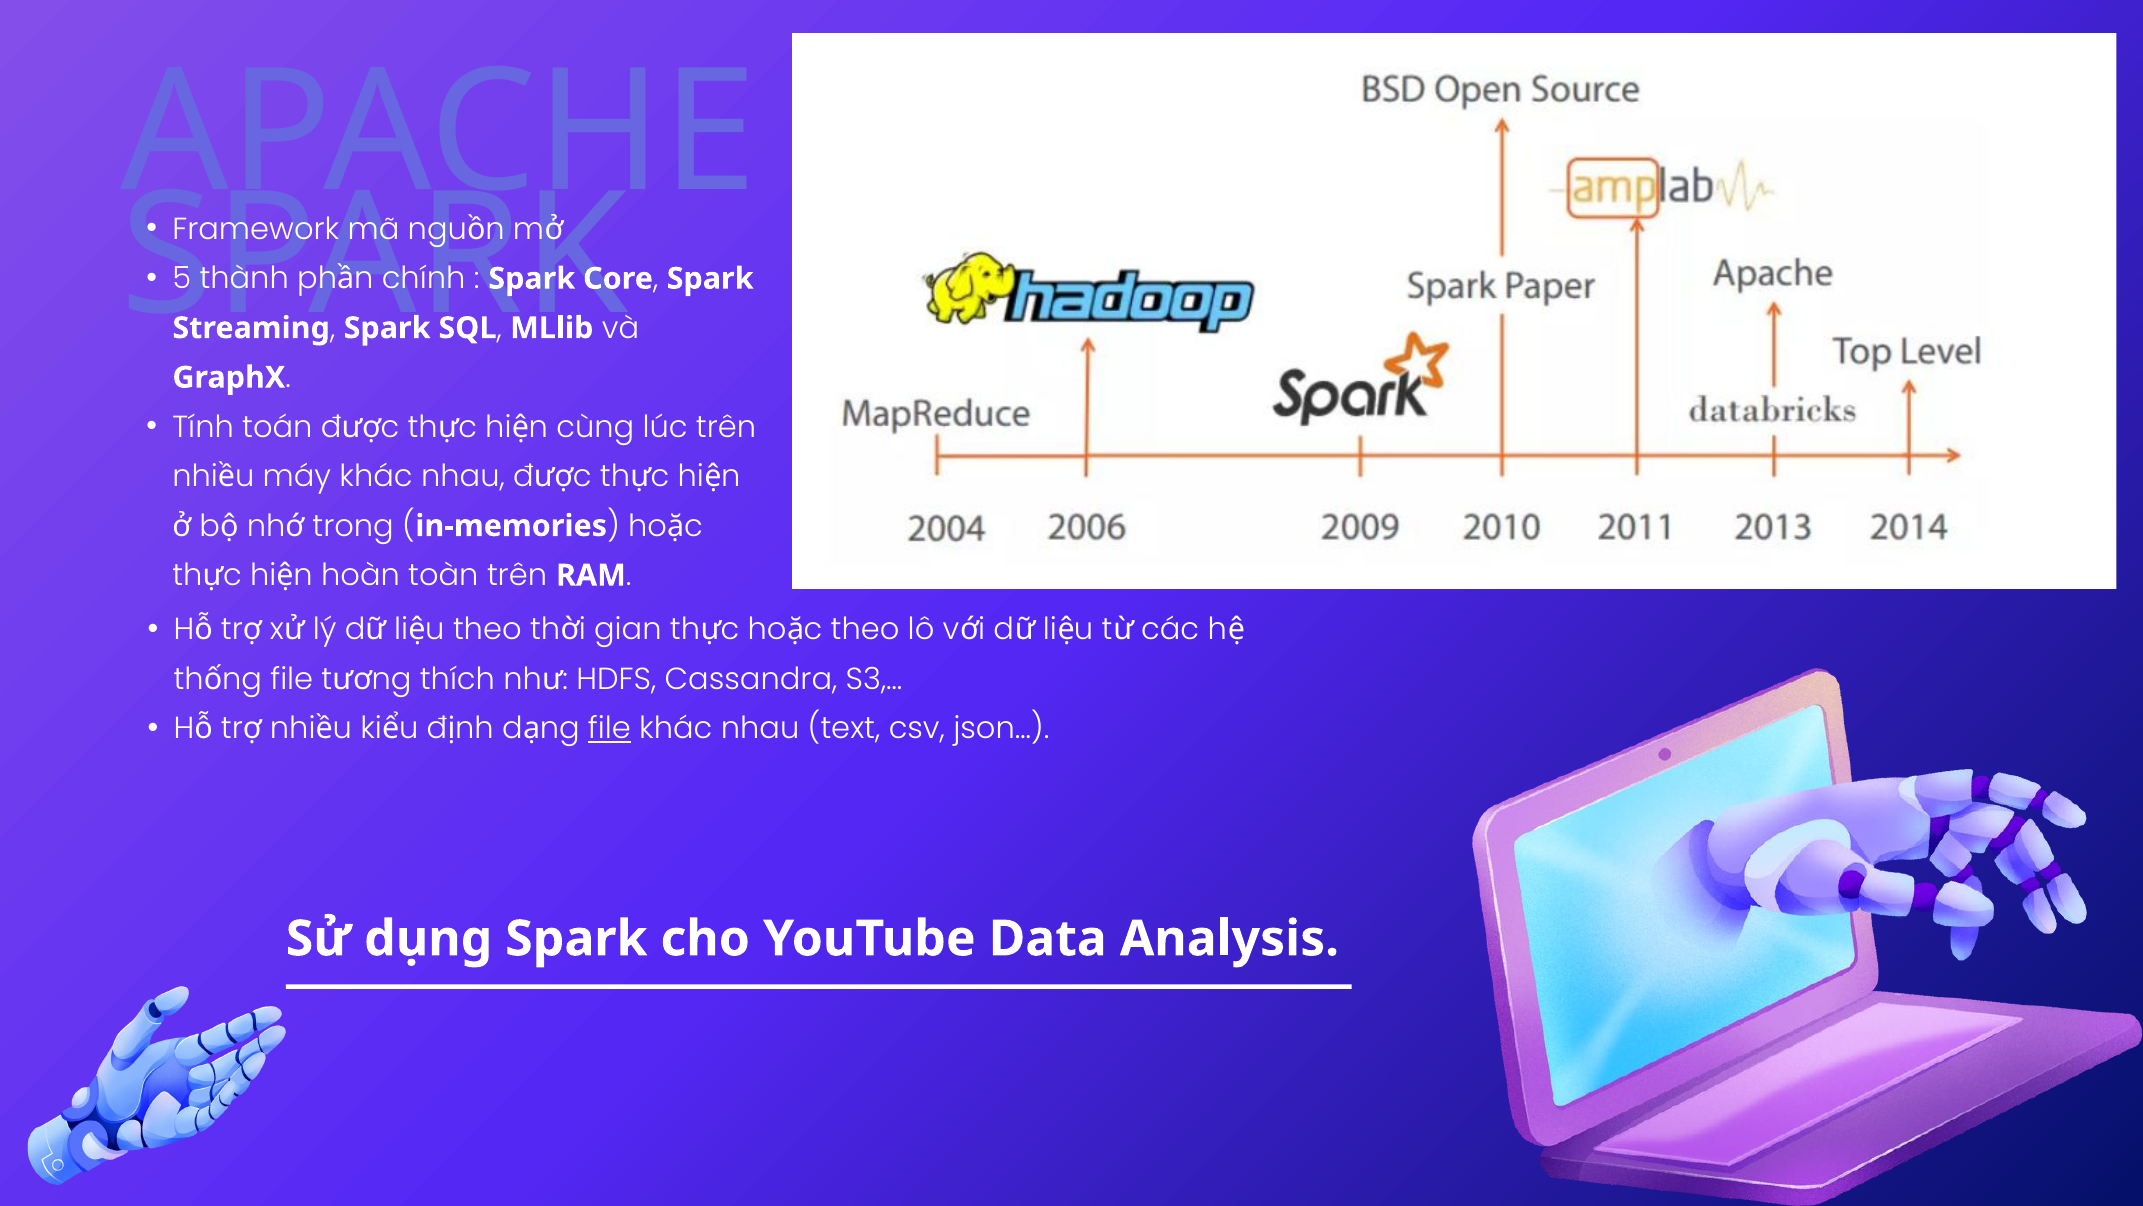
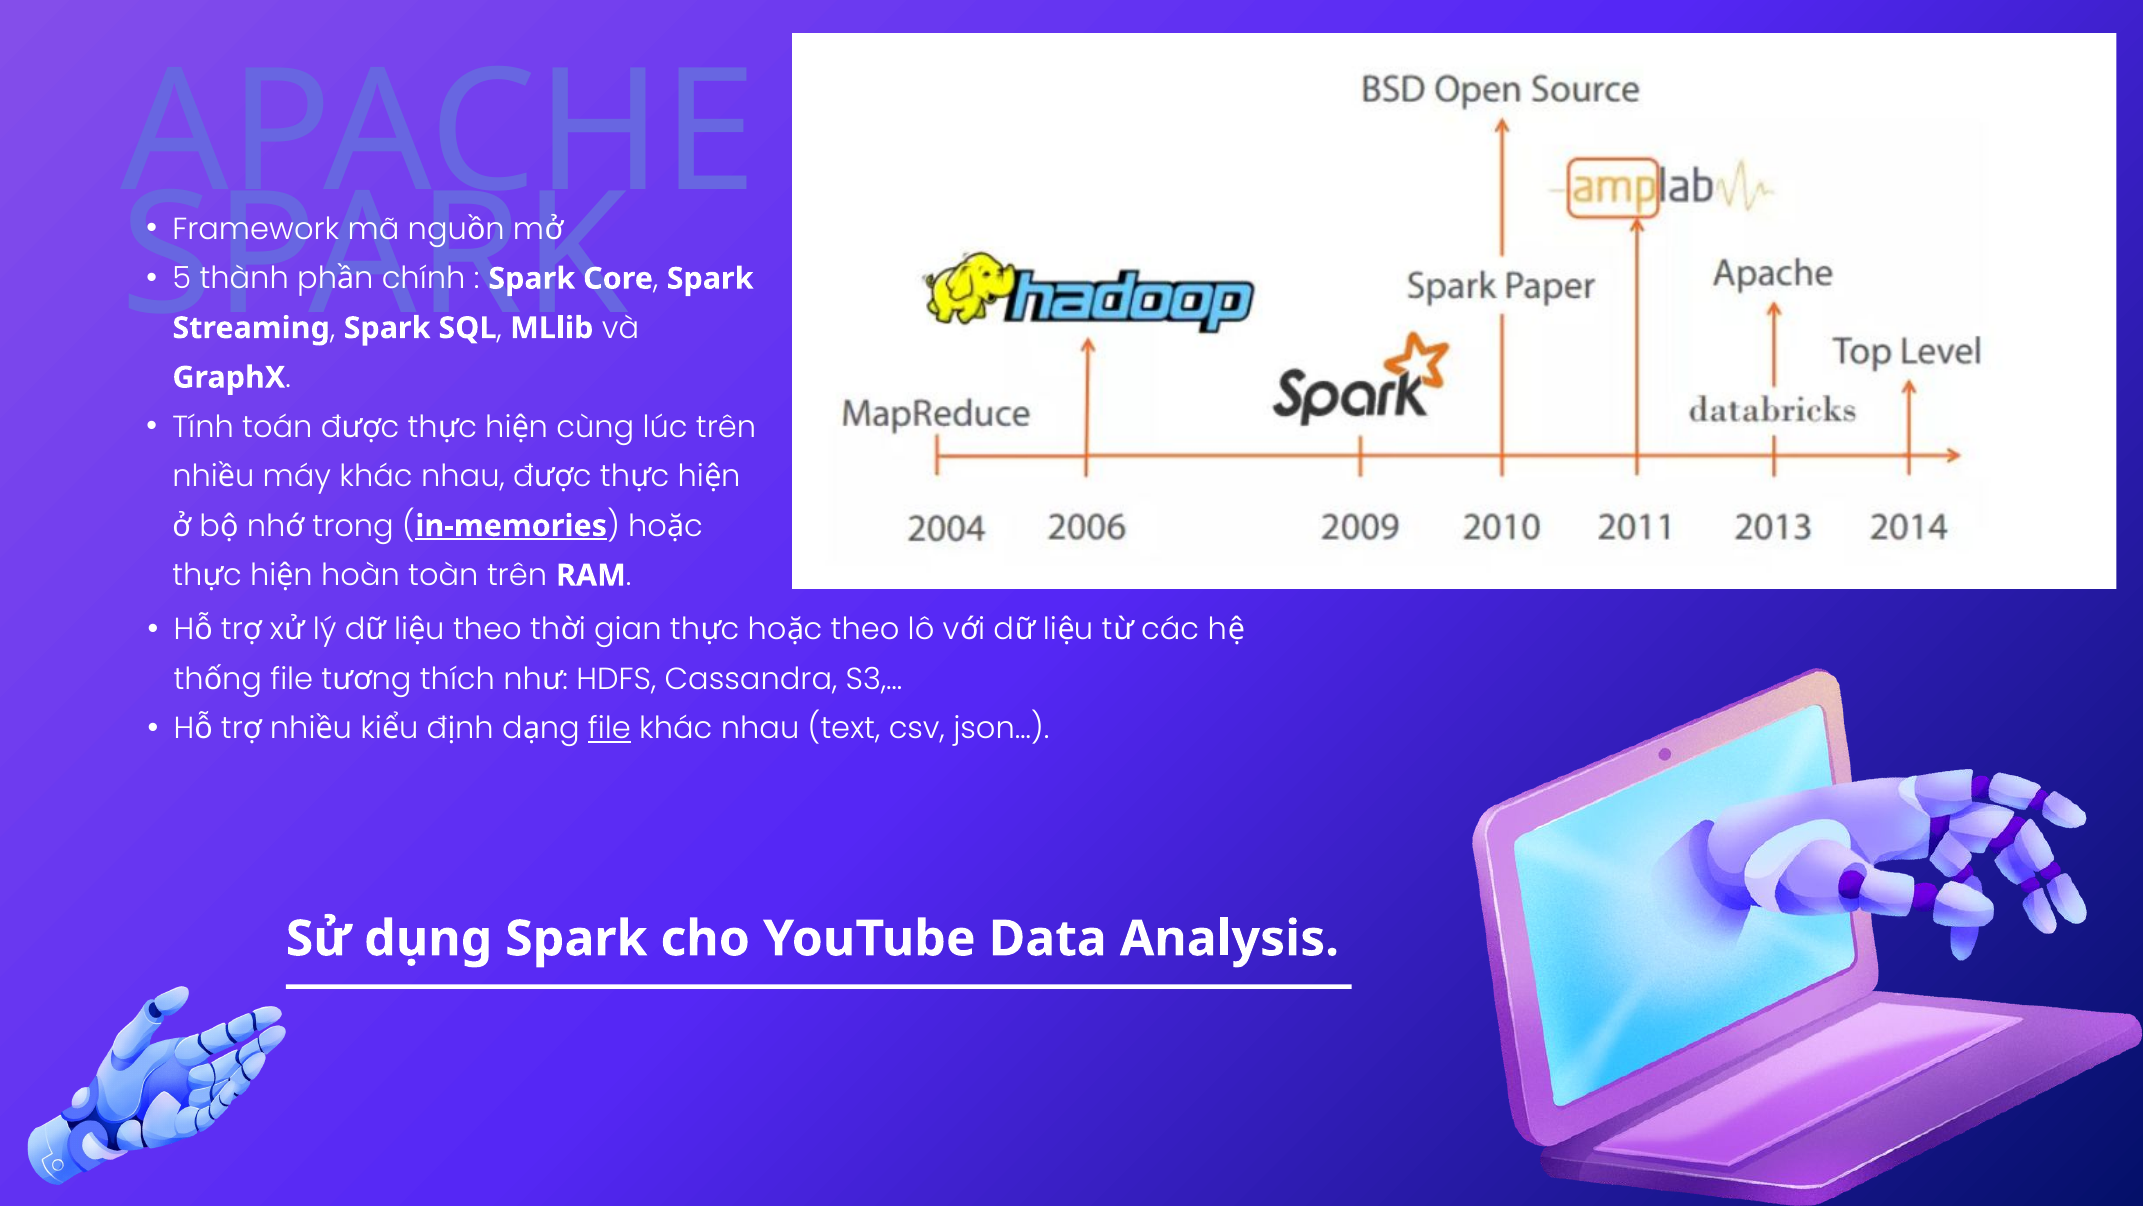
in-memories underline: none -> present (511, 526)
